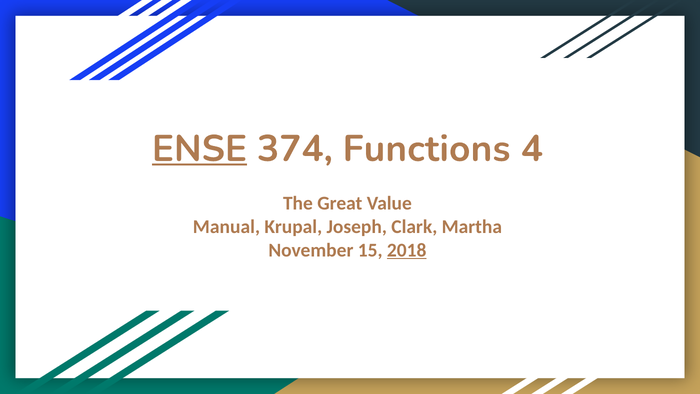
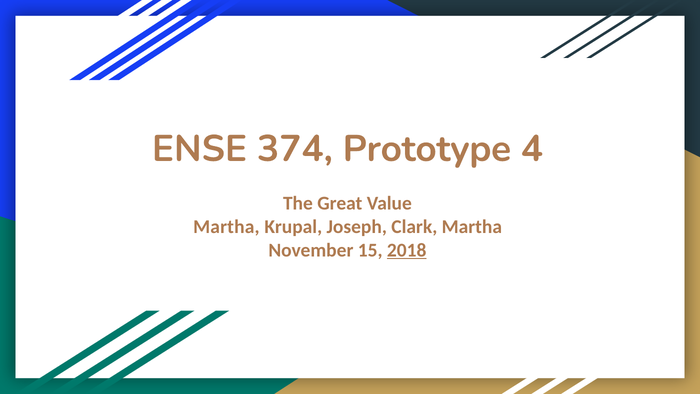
ENSE underline: present -> none (199, 149)
Functions: Functions -> Prototype (427, 149)
Manual: Manual -> Martha (226, 227)
